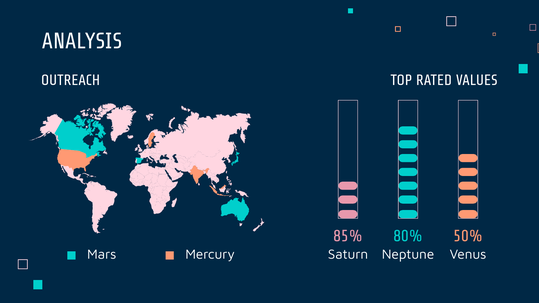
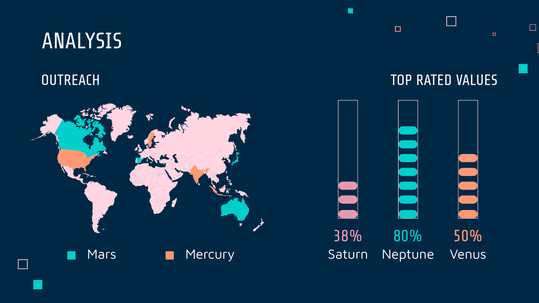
85%: 85% -> 38% (348, 236)
